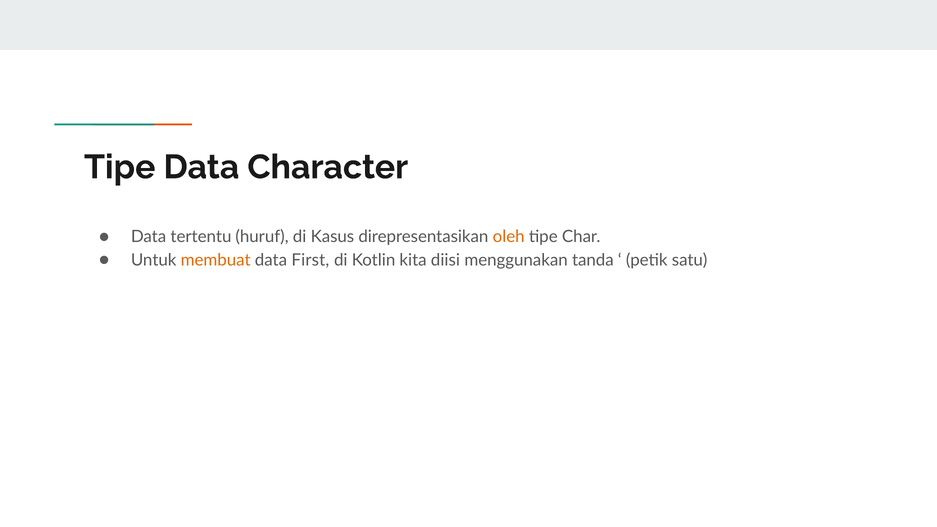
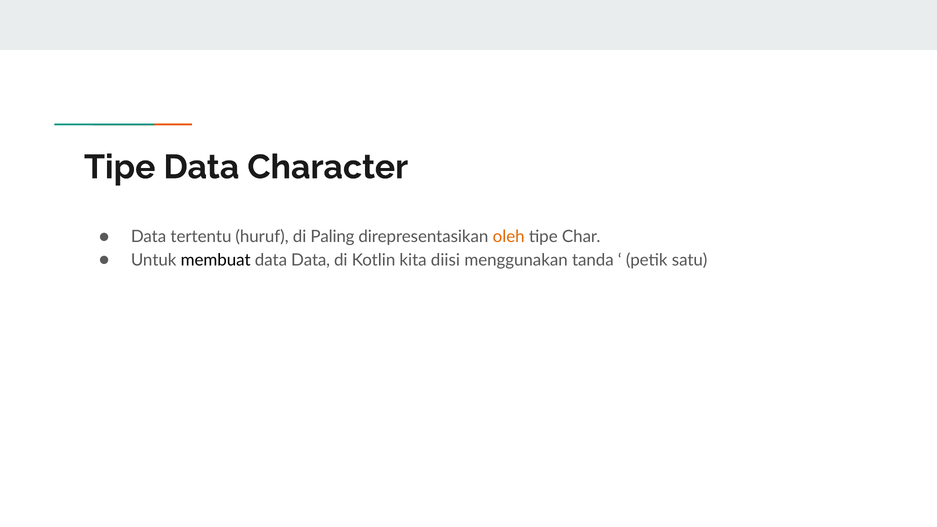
Kasus: Kasus -> Paling (332, 237)
membuat colour: orange -> black (216, 260)
data First: First -> Data (311, 260)
